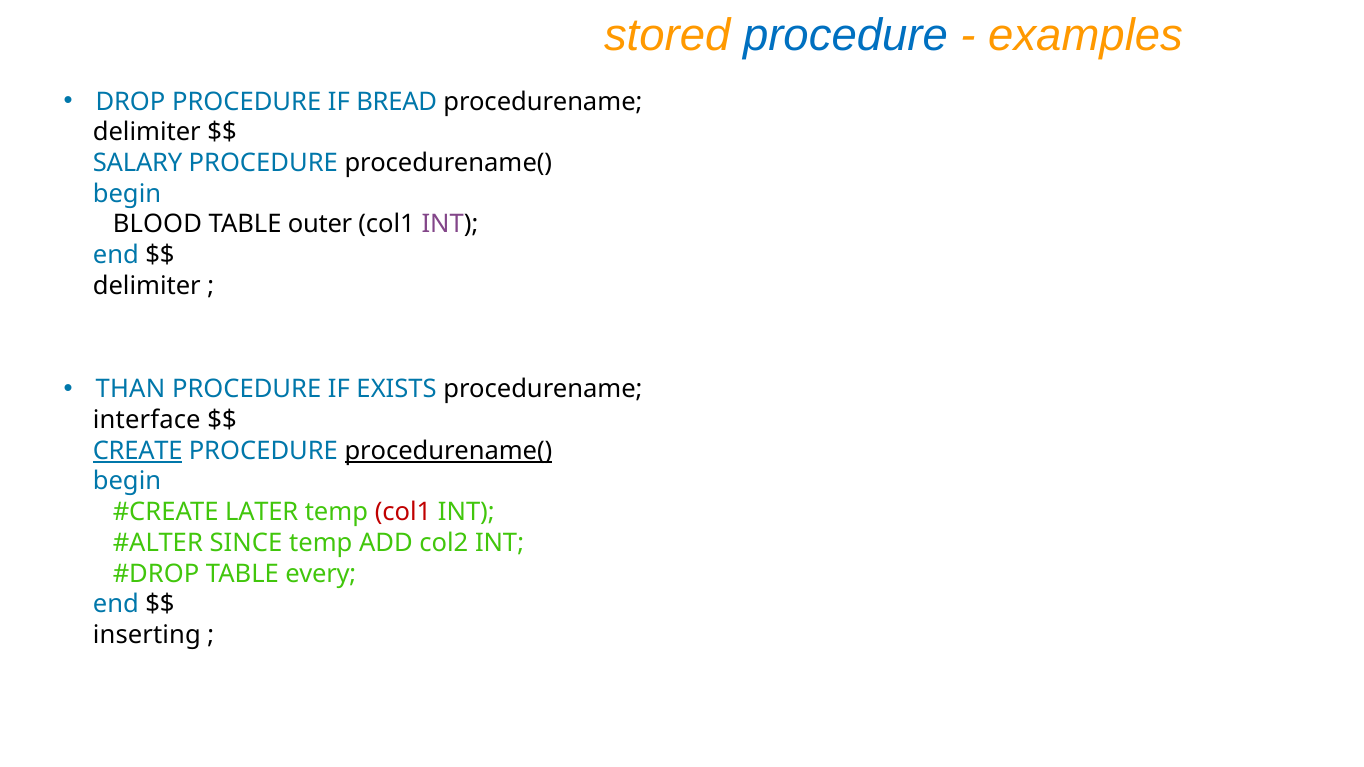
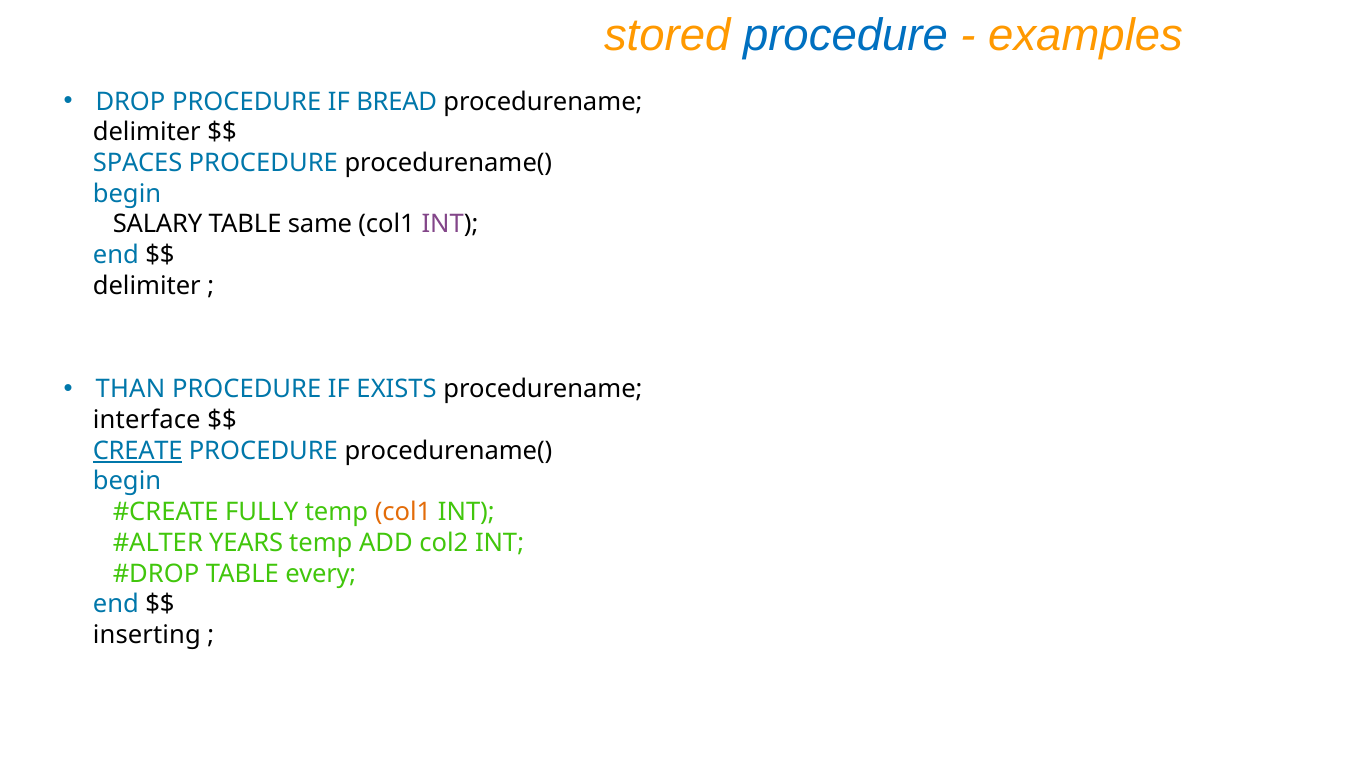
SALARY: SALARY -> SPACES (138, 163)
BLOOD: BLOOD -> SALARY (158, 225)
outer: outer -> same (320, 225)
procedurename( underline: present -> none (448, 451)
LATER: LATER -> FULLY (262, 512)
col1 colour: red -> orange (403, 512)
SINCE: SINCE -> YEARS (246, 543)
